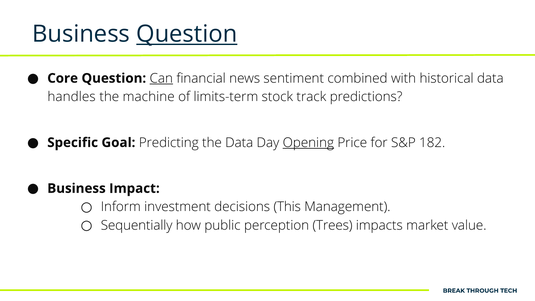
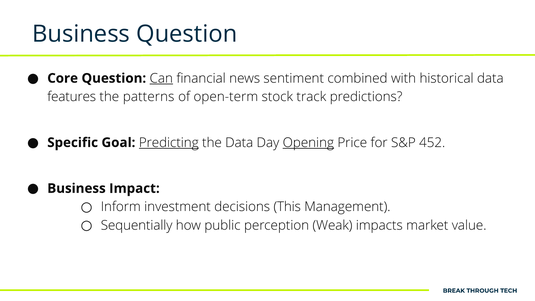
Question underline: present -> none (187, 34)
handles: handles -> features (72, 97)
machine: machine -> patterns (149, 97)
limits-term: limits-term -> open-term (226, 97)
Predicting underline: none -> present (169, 143)
182: 182 -> 452 (432, 143)
Trees: Trees -> Weak (332, 225)
